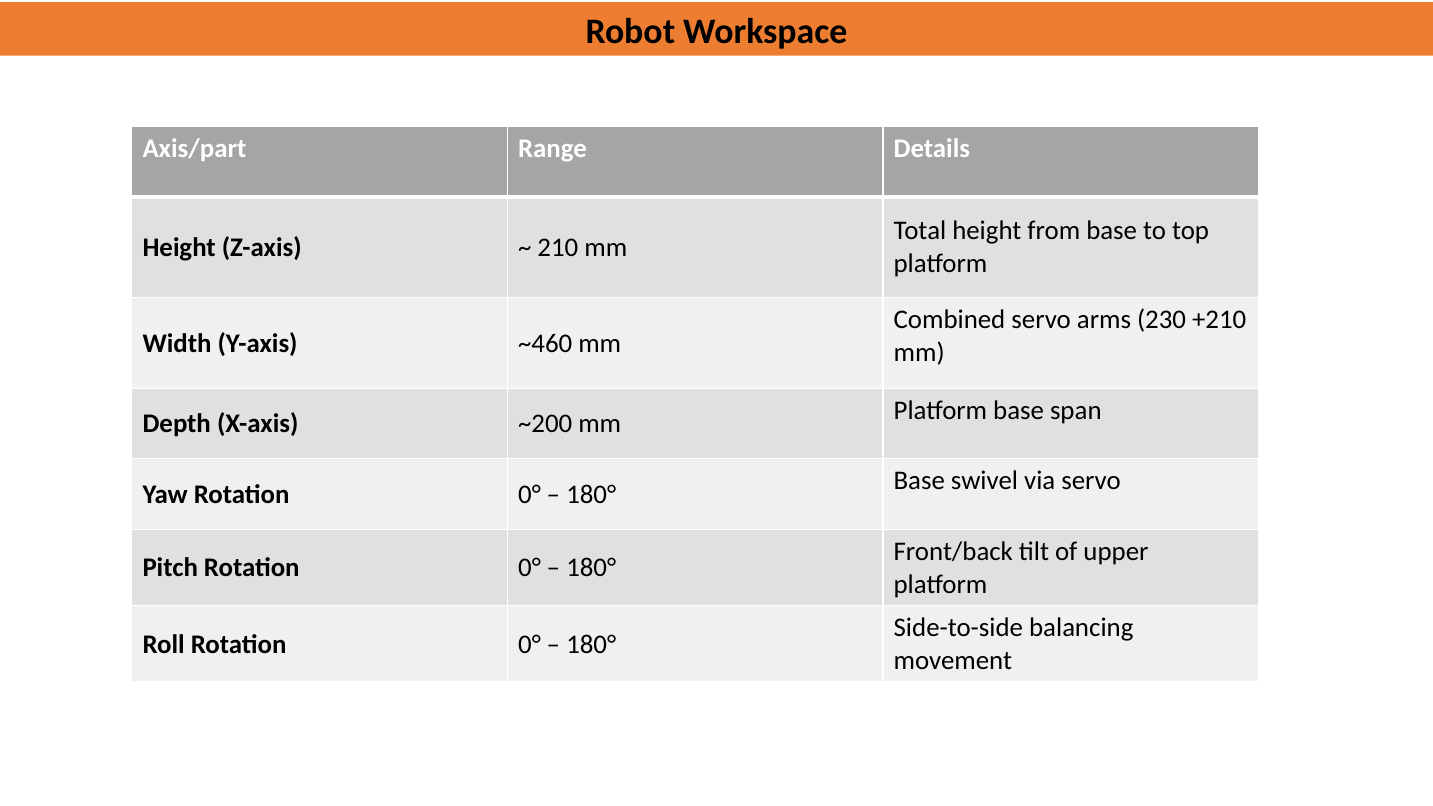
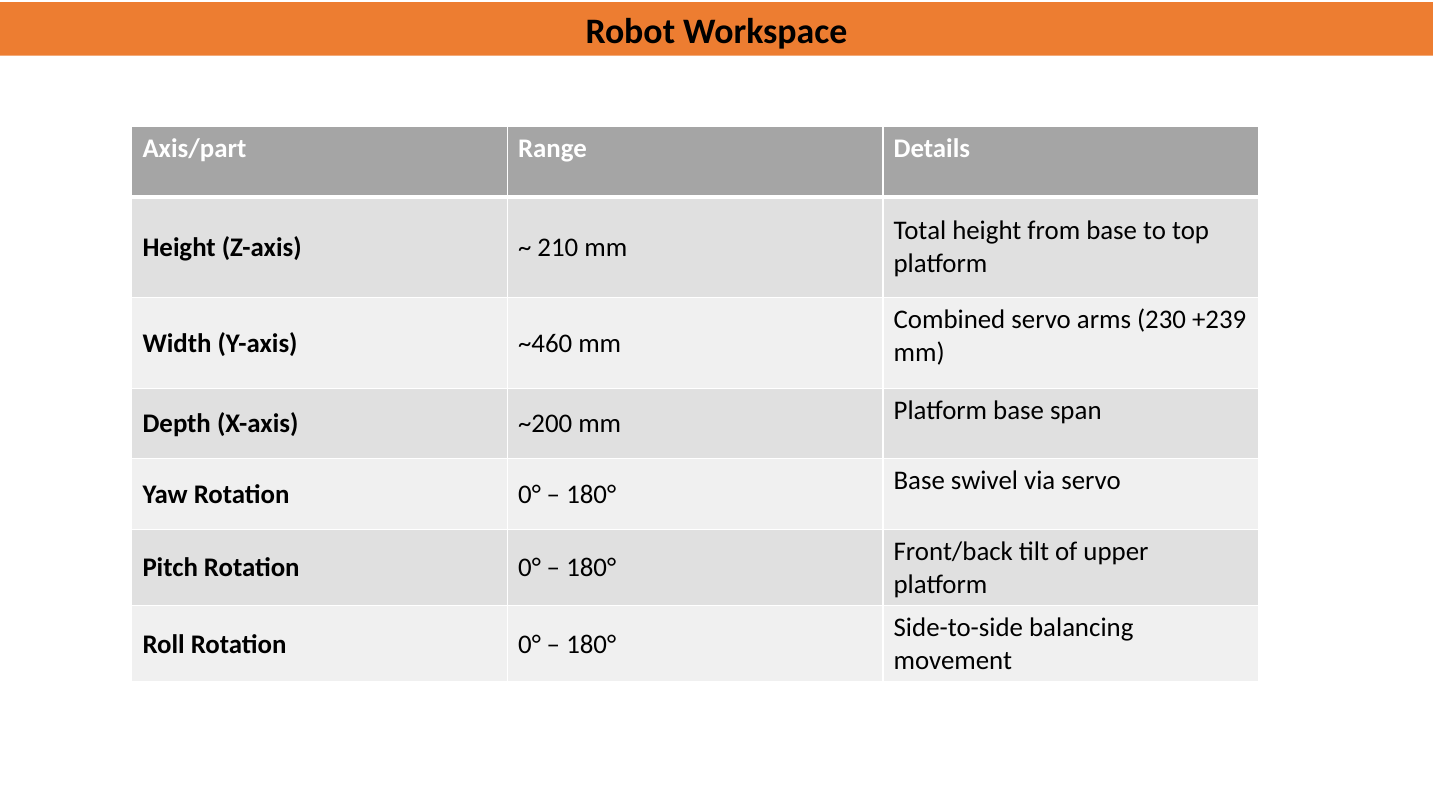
+210: +210 -> +239 (1219, 320)
